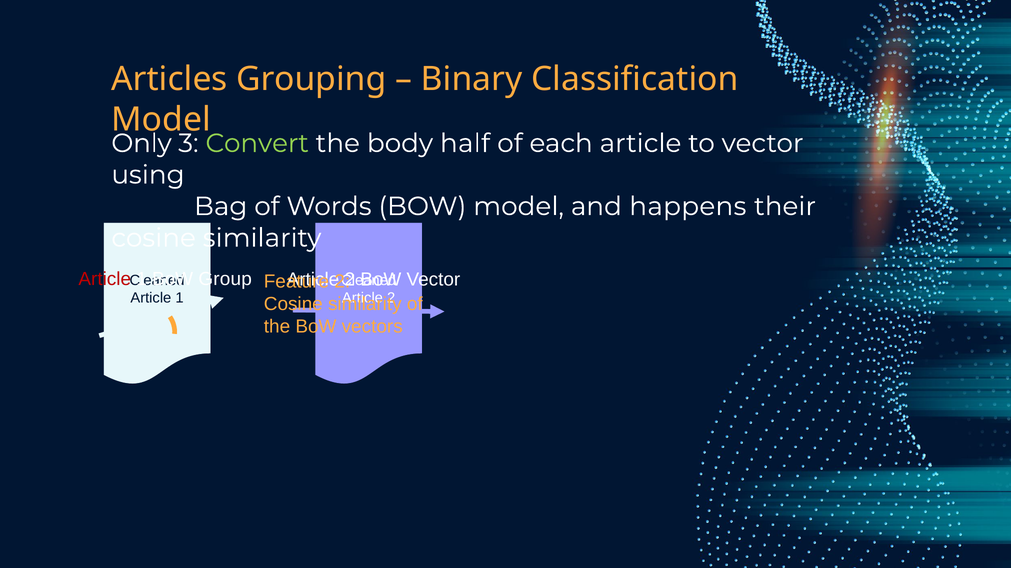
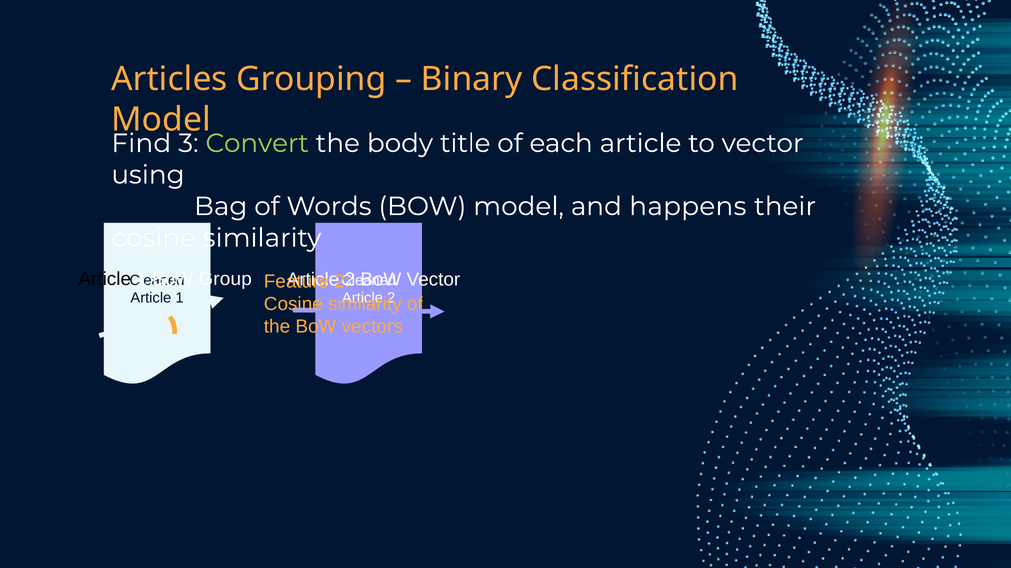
Only: Only -> Find (141, 143)
half: half -> title (465, 143)
Article colour: red -> black (105, 279)
